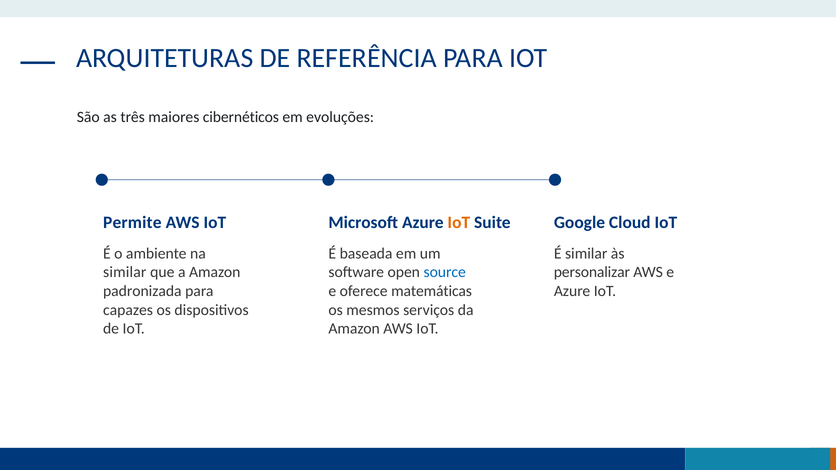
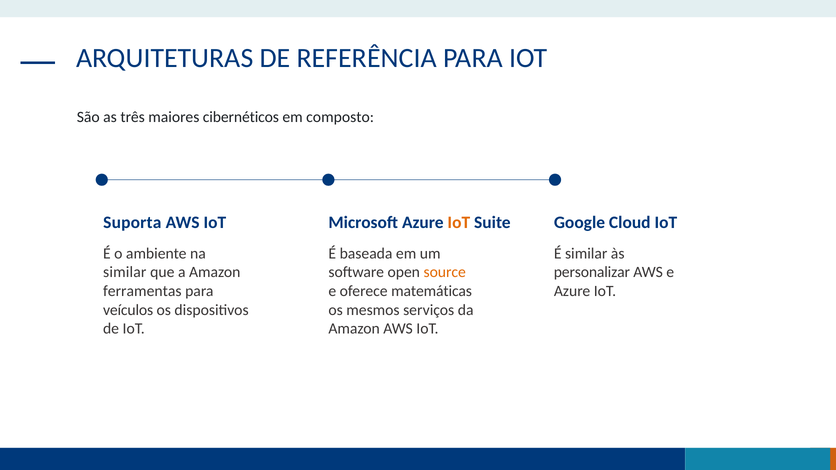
evoluções: evoluções -> composto (340, 117)
Permite: Permite -> Suporta (132, 223)
source colour: blue -> orange (445, 272)
padronizada: padronizada -> ferramentas (142, 291)
capazes: capazes -> veículos (128, 310)
